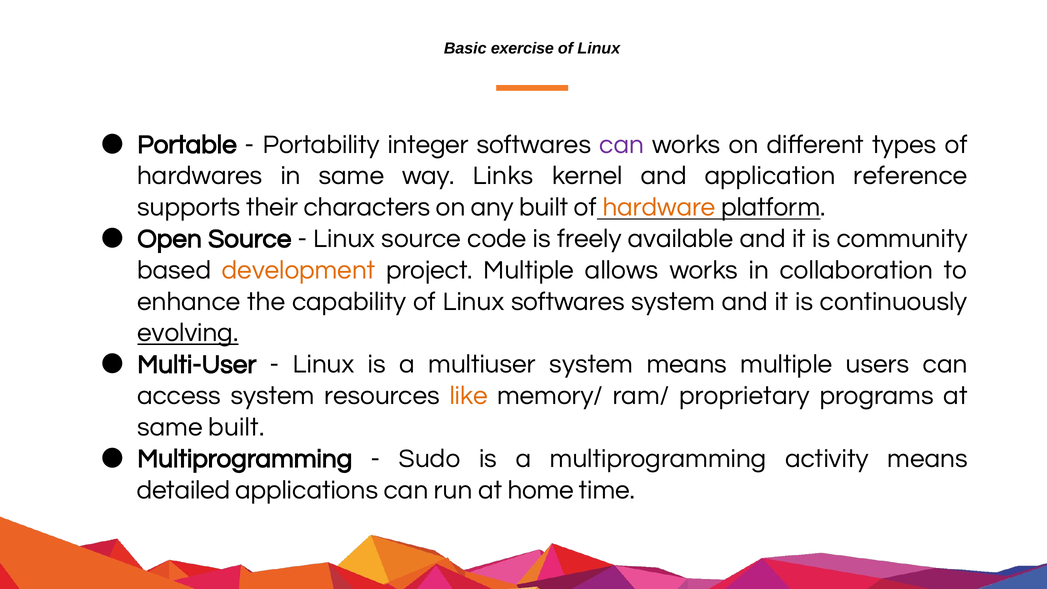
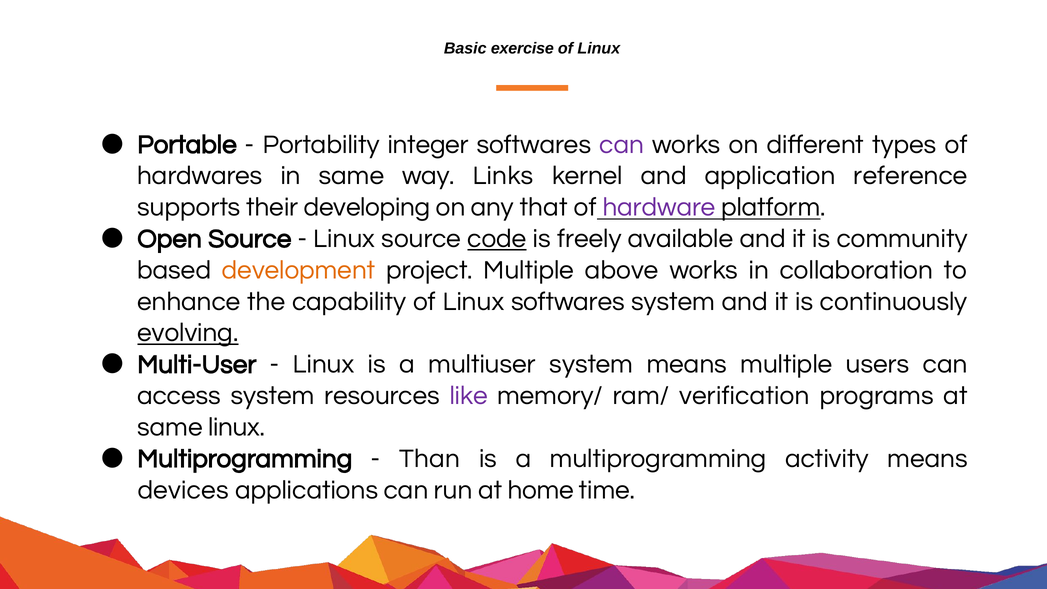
characters: characters -> developing (367, 207)
any built: built -> that (544, 207)
hardware colour: orange -> purple (659, 207)
code underline: none -> present (497, 239)
allows: allows -> above (622, 270)
like colour: orange -> purple (469, 396)
proprietary: proprietary -> verification (744, 396)
same built: built -> linux (237, 427)
Sudo: Sudo -> Than (430, 458)
detailed: detailed -> devices (183, 490)
